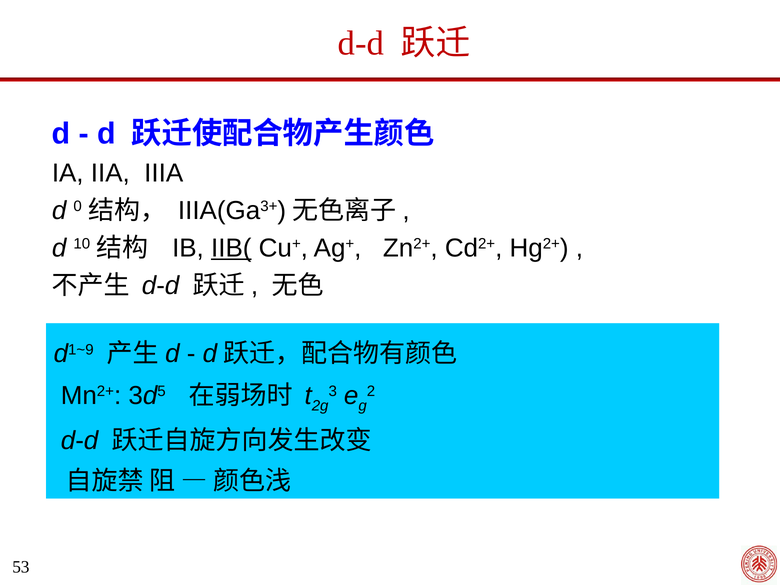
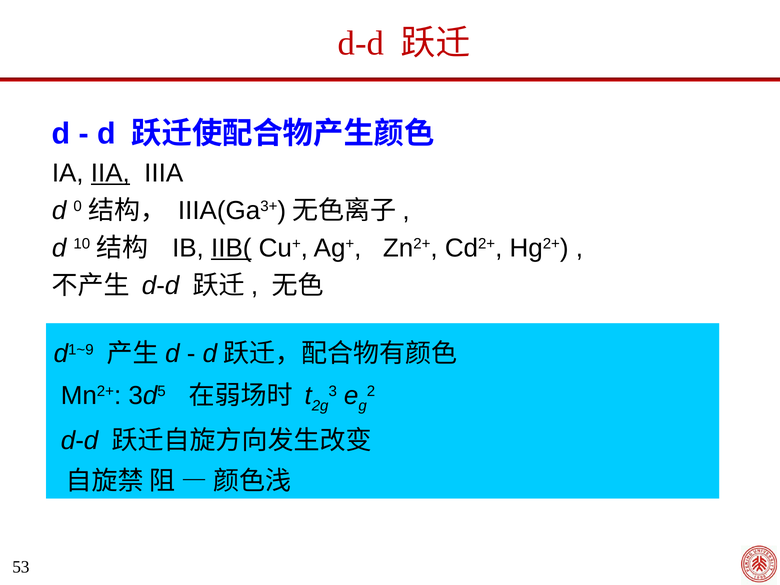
IIA underline: none -> present (110, 173)
